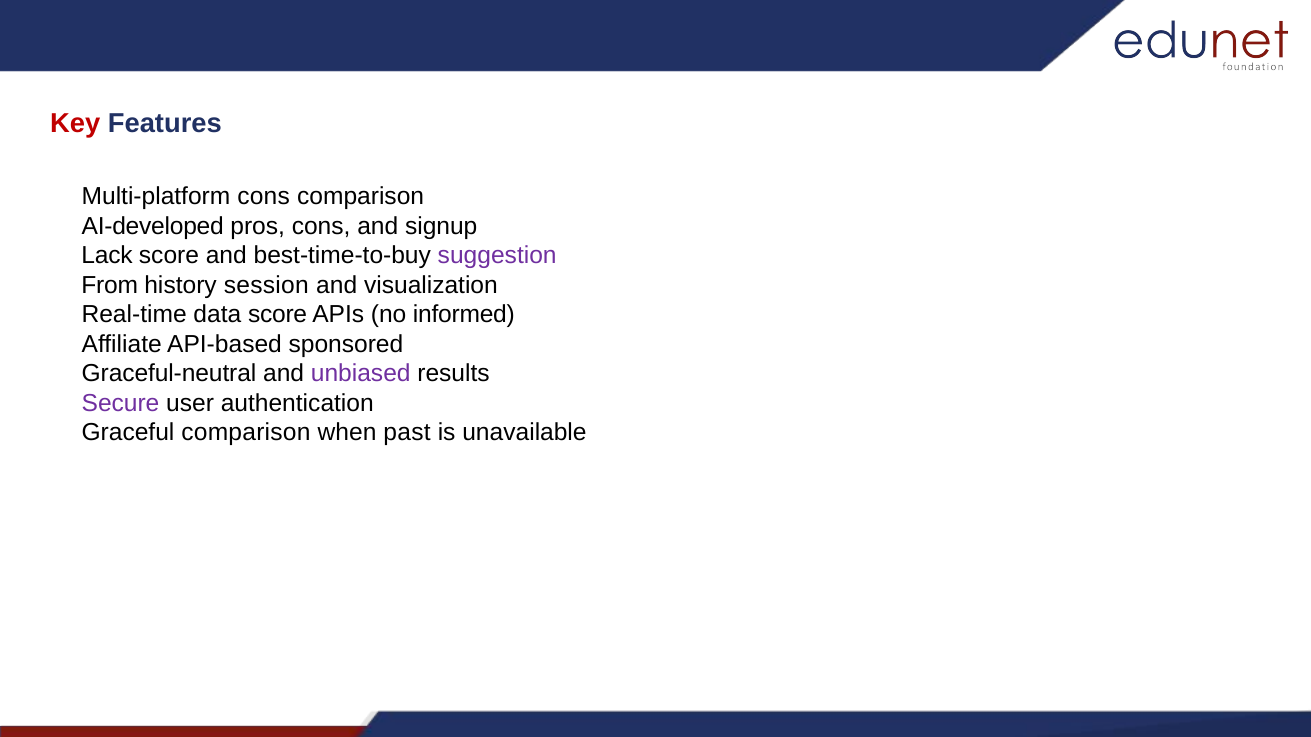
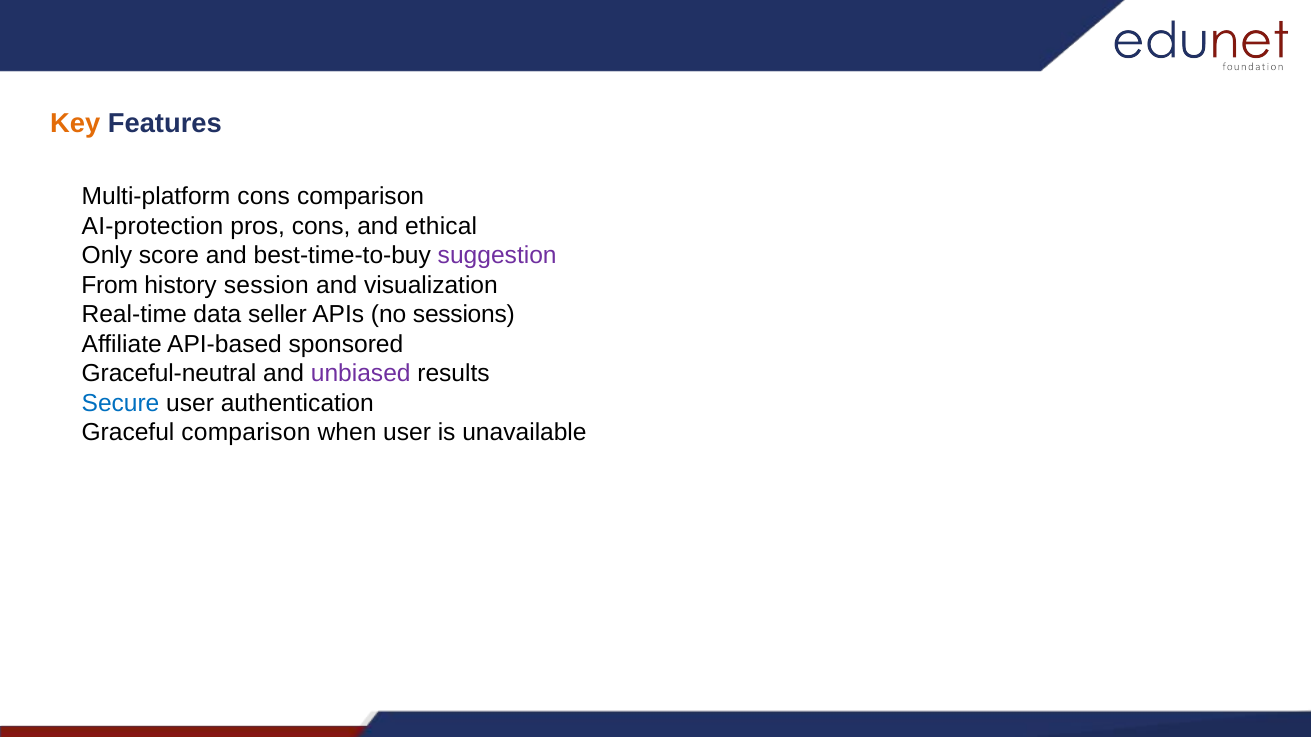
Key colour: red -> orange (75, 123)
AI-developed: AI-developed -> AI-protection (153, 226)
signup: signup -> ethical (441, 226)
Lack: Lack -> Only (107, 256)
data score: score -> seller (277, 315)
informed: informed -> sessions (464, 315)
Secure colour: purple -> blue (121, 403)
when past: past -> user (407, 433)
